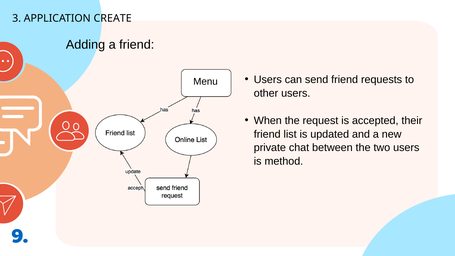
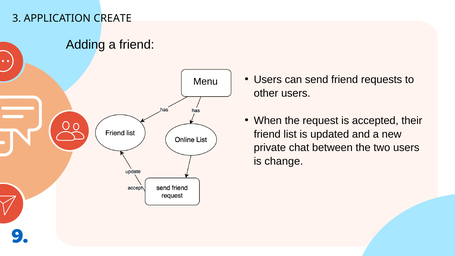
method: method -> change (284, 161)
